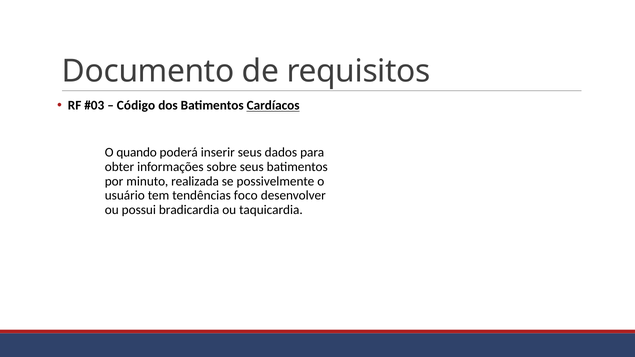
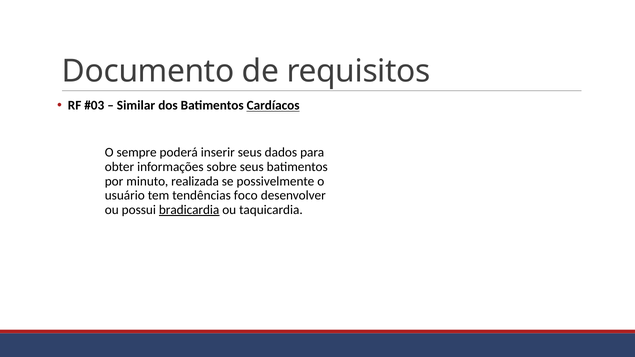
Código: Código -> Similar (136, 106)
quando: quando -> sempre (137, 153)
bradicardia underline: none -> present (189, 210)
